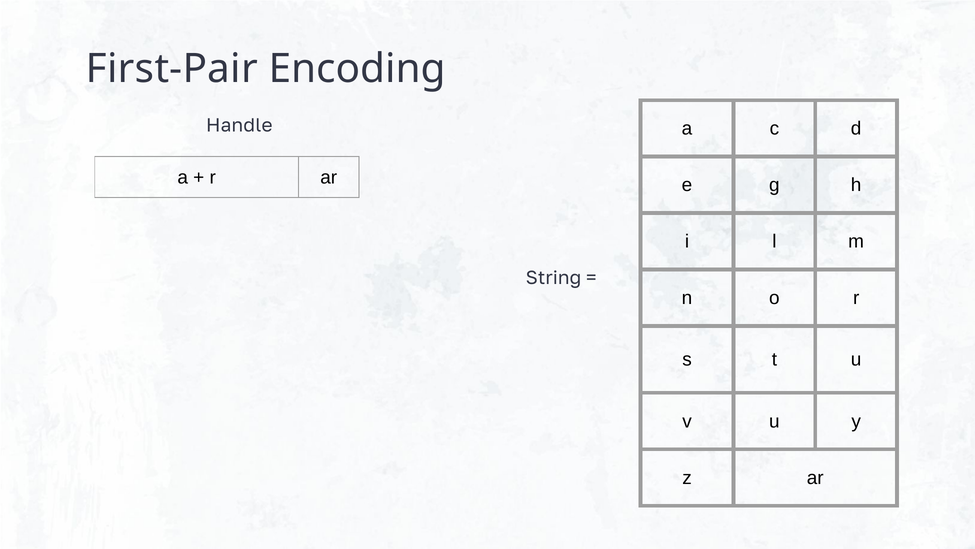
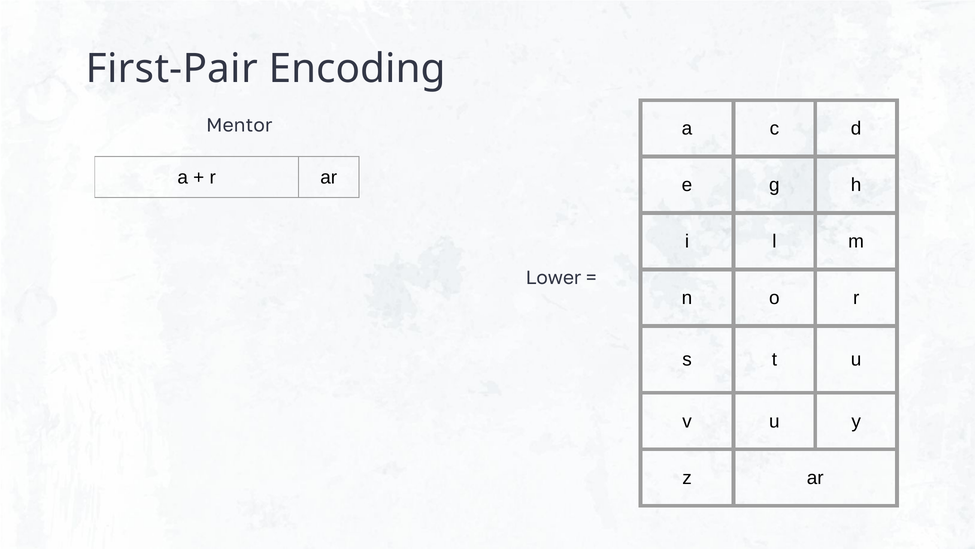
Handle: Handle -> Mentor (239, 125)
String: String -> Lower (554, 278)
